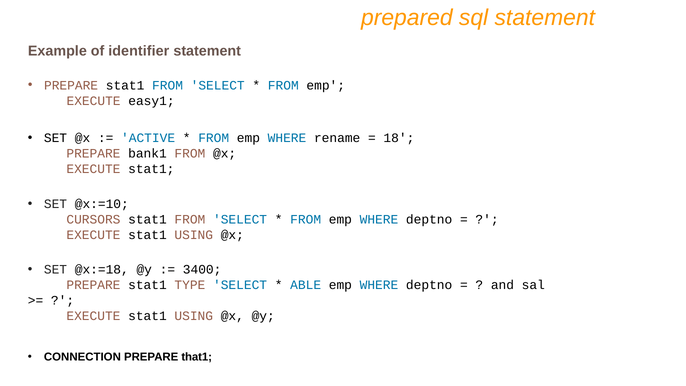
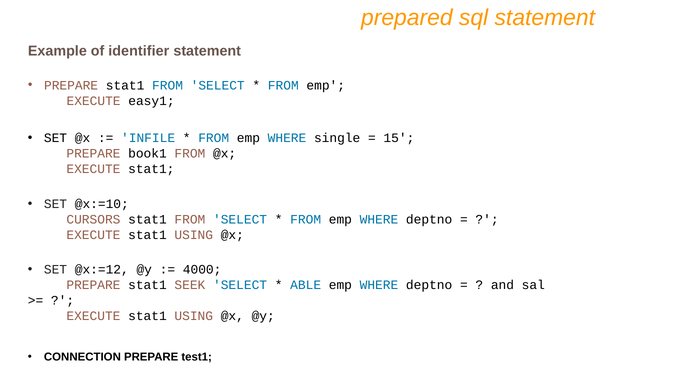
ACTIVE: ACTIVE -> INFILE (148, 138)
rename: rename -> single (337, 138)
18: 18 -> 15 (399, 138)
bank1: bank1 -> book1 (147, 153)
@x:=18: @x:=18 -> @x:=12 (102, 270)
3400: 3400 -> 4000 (202, 270)
TYPE: TYPE -> SEEK (190, 285)
that1: that1 -> test1 (197, 357)
